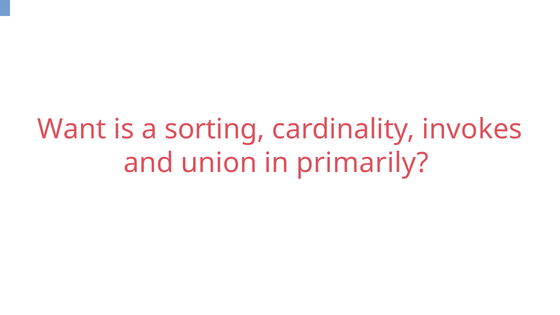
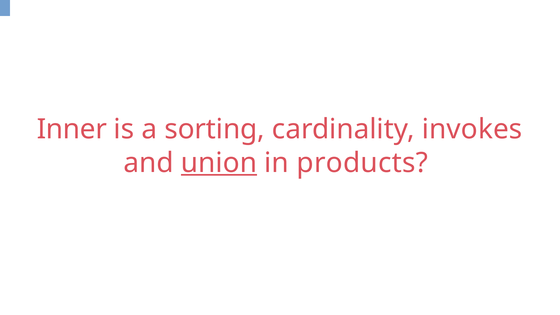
Want: Want -> Inner (72, 129)
union underline: none -> present (219, 163)
primarily: primarily -> products (362, 163)
